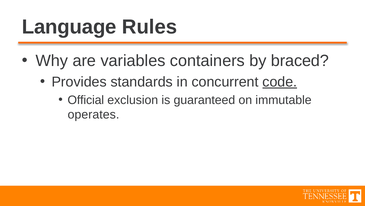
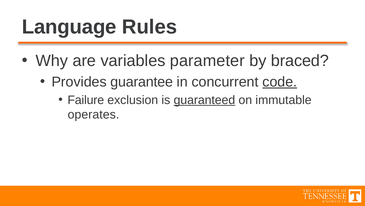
containers: containers -> parameter (207, 61)
standards: standards -> guarantee (142, 82)
Official: Official -> Failure (86, 100)
guaranteed underline: none -> present (204, 100)
